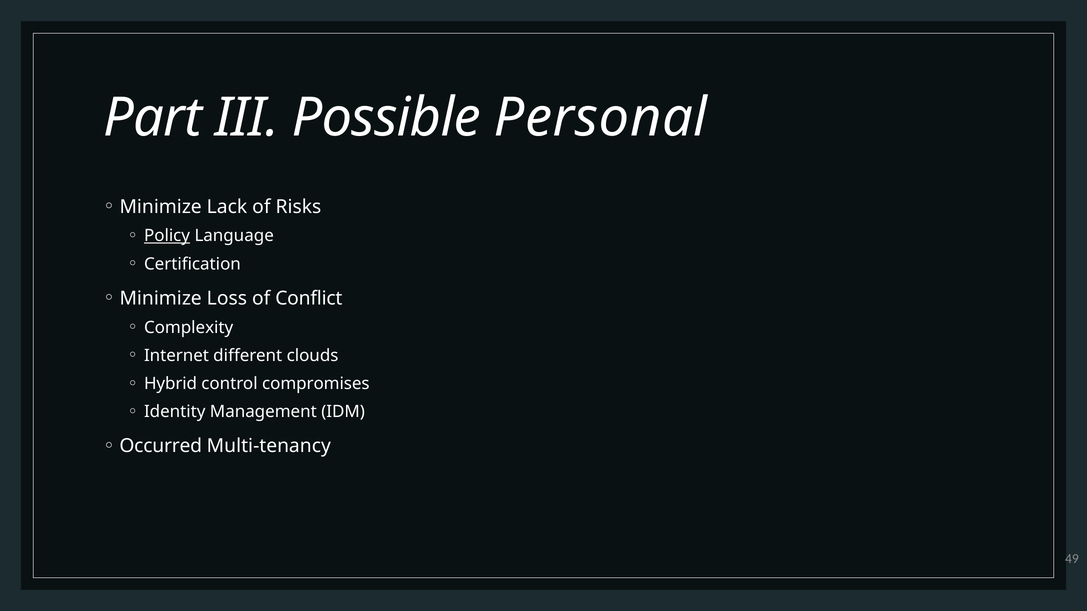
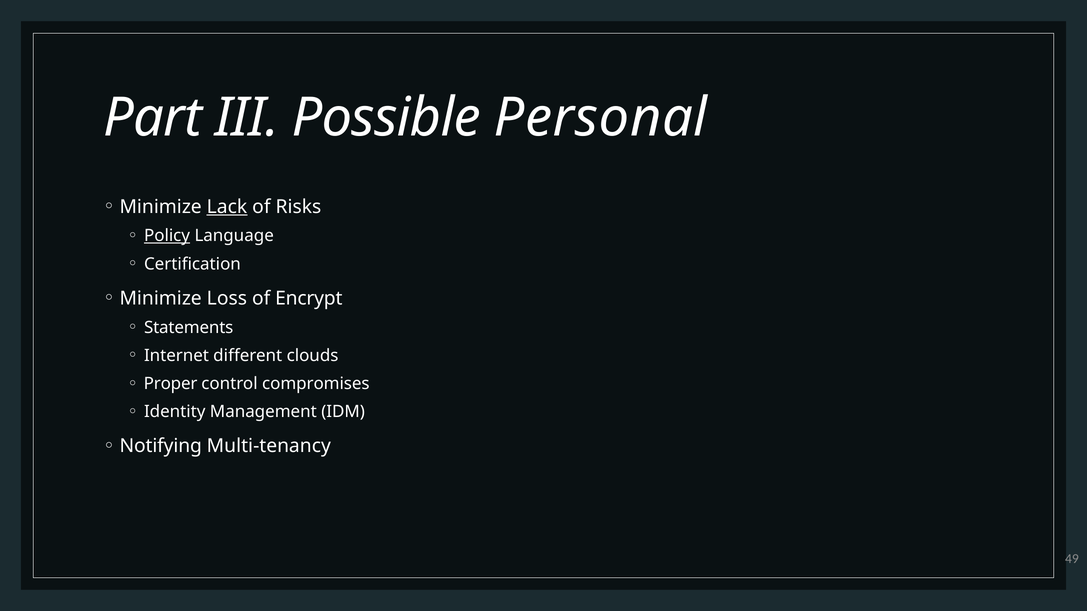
Lack underline: none -> present (227, 207)
Conflict: Conflict -> Encrypt (309, 299)
Complexity: Complexity -> Statements (189, 328)
Hybrid: Hybrid -> Proper (171, 384)
Occurred: Occurred -> Notifying (161, 446)
